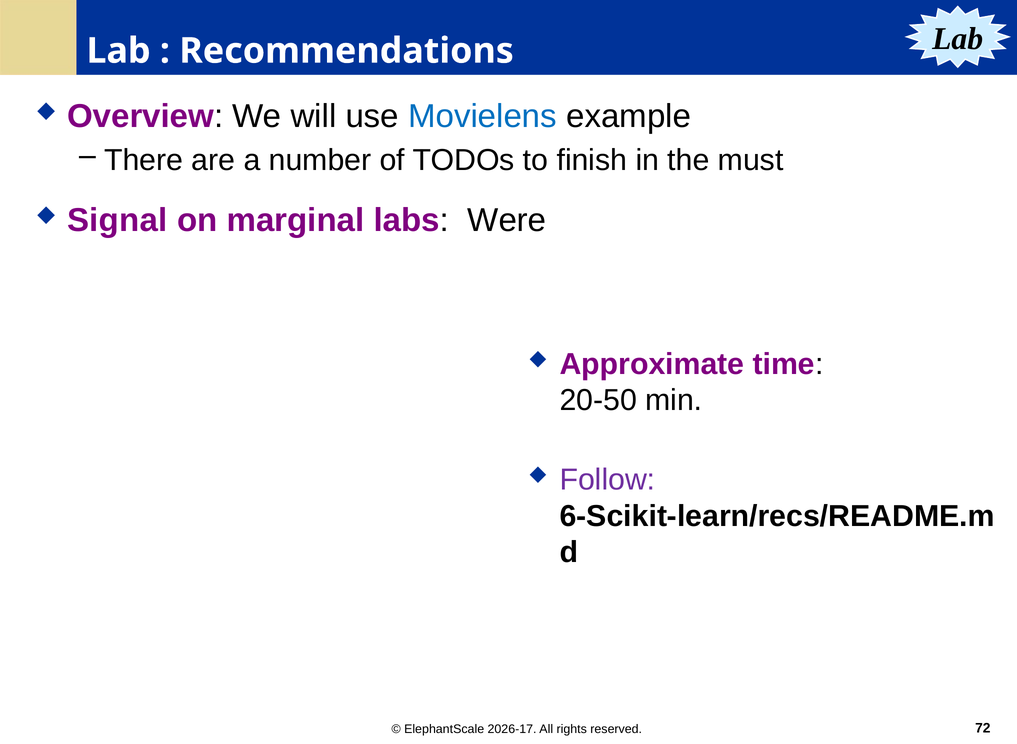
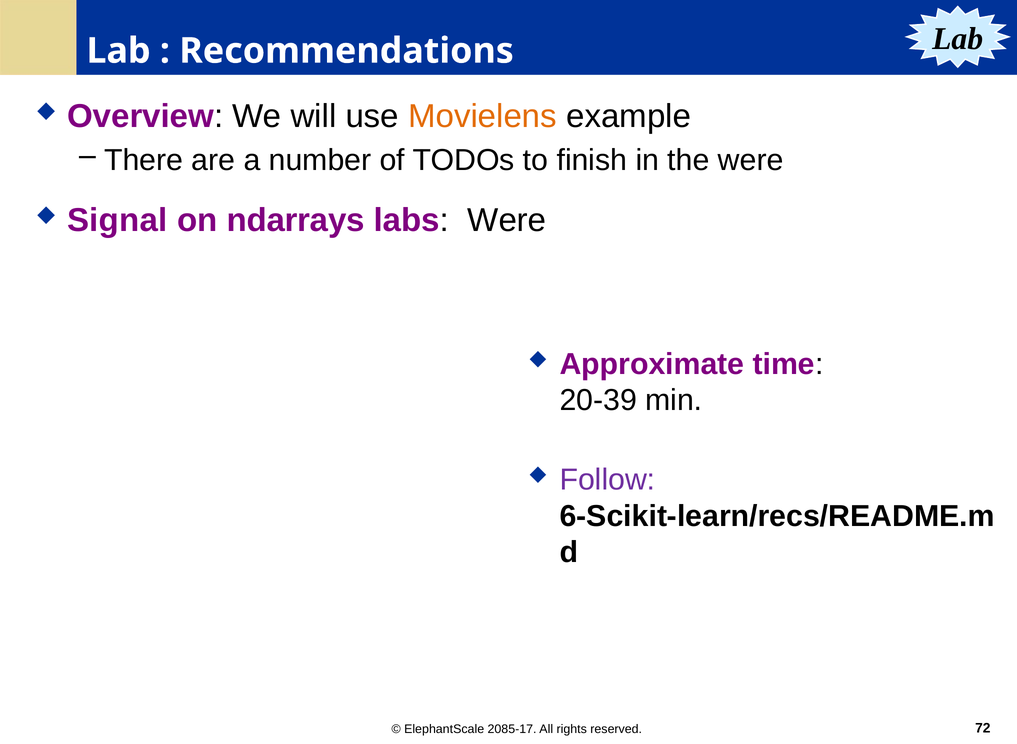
Movielens colour: blue -> orange (483, 116)
the must: must -> were (751, 160)
marginal: marginal -> ndarrays (296, 220)
20-50: 20-50 -> 20-39 (598, 400)
2026-17: 2026-17 -> 2085-17 (512, 729)
